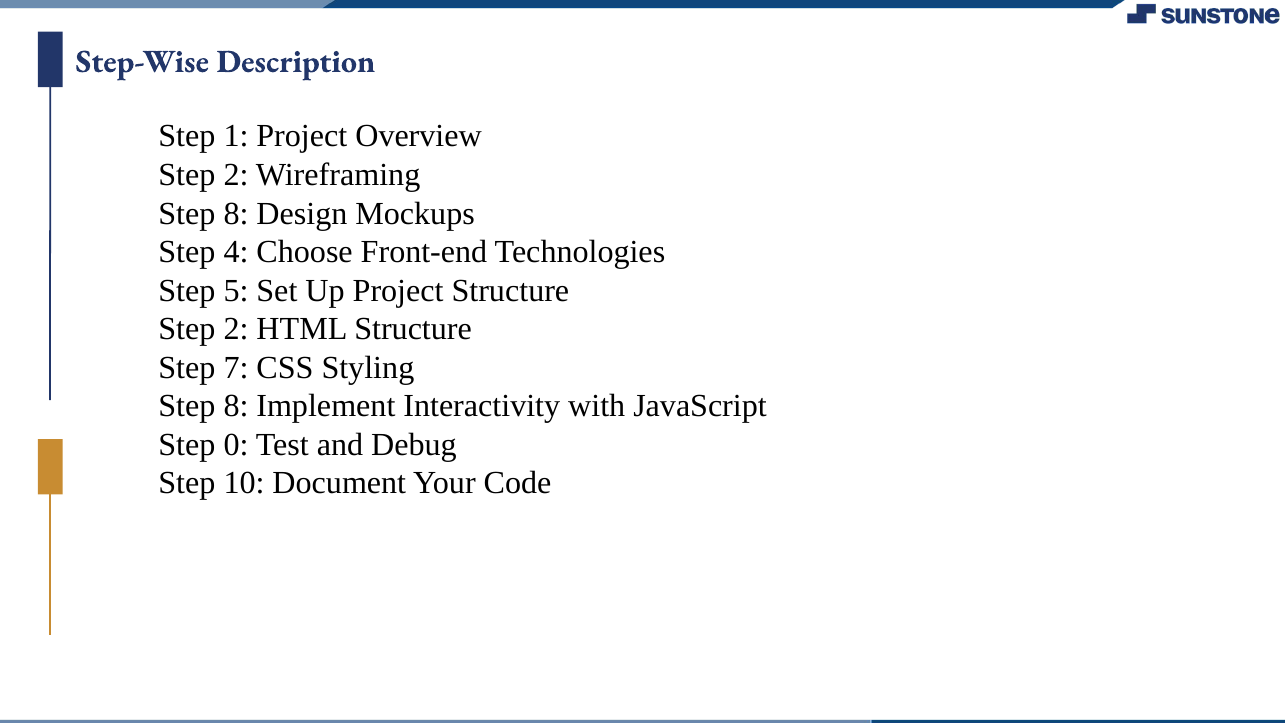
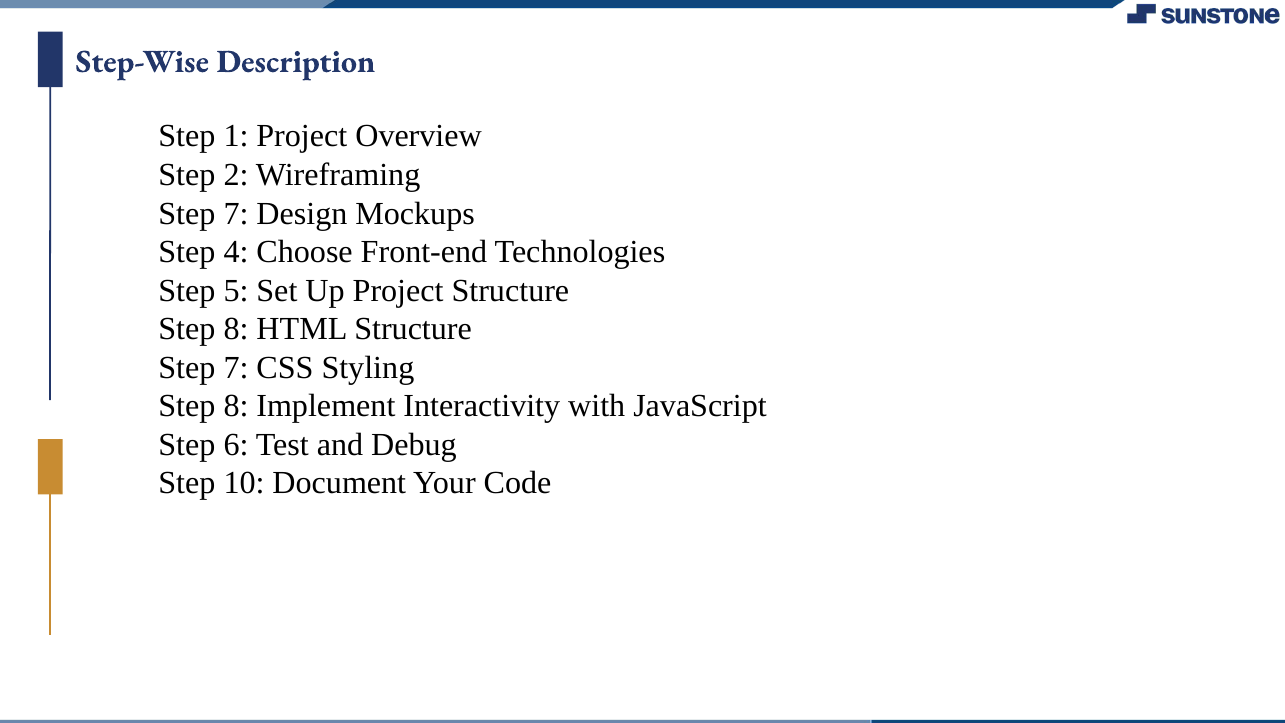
8: 8 -> 7 (236, 213)
2: 2 -> 8 (236, 329)
0: 0 -> 6 (236, 445)
